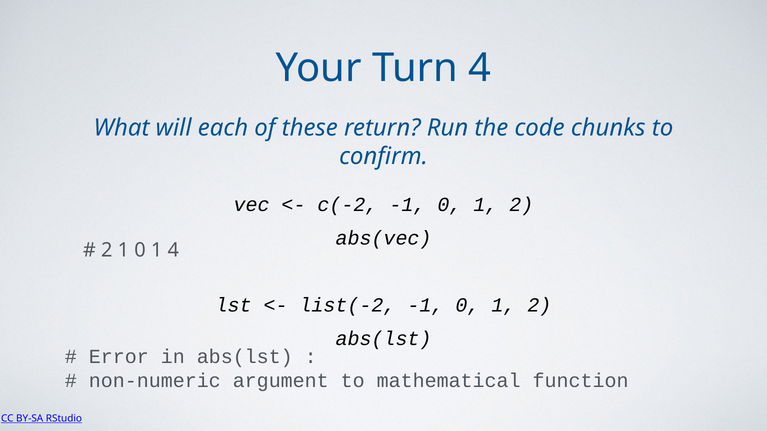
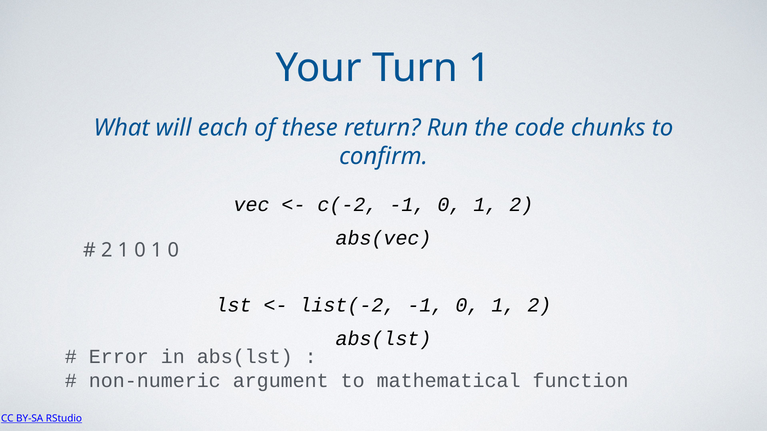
Turn 4: 4 -> 1 (480, 68)
0 1 4: 4 -> 0 (173, 250)
